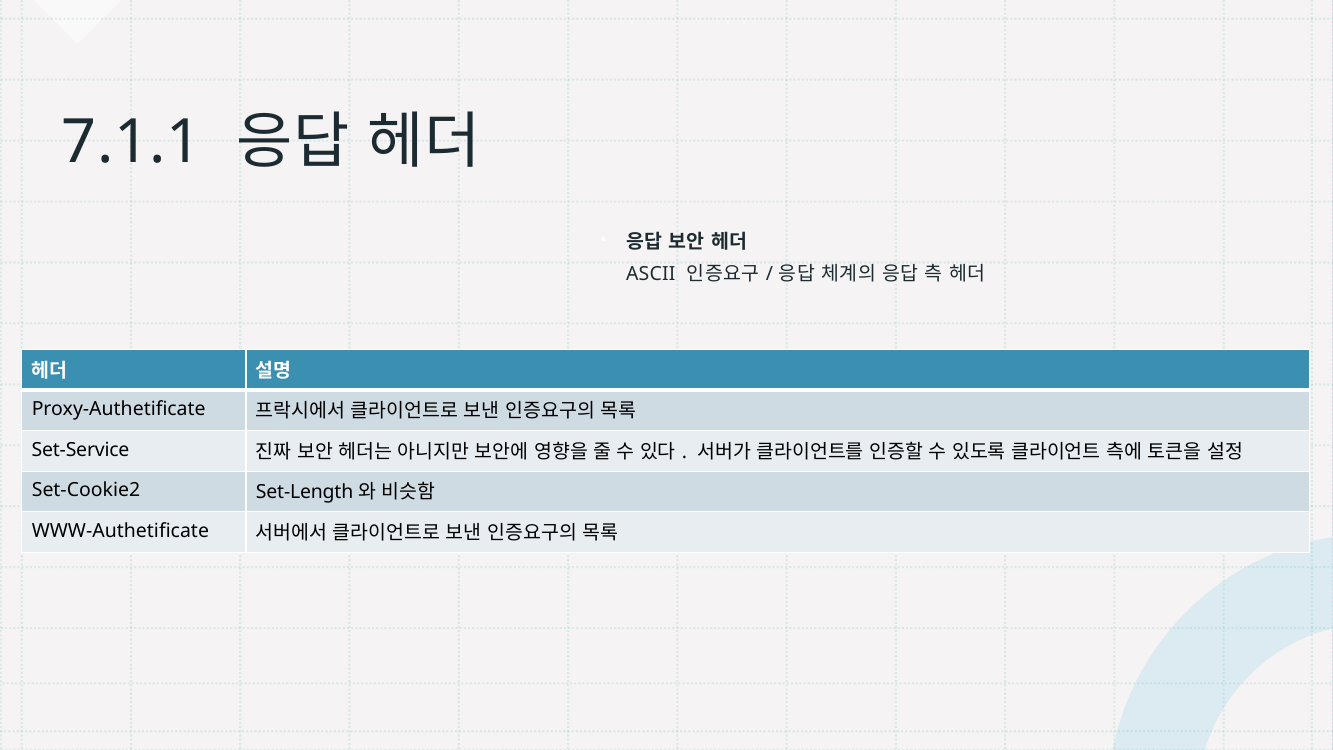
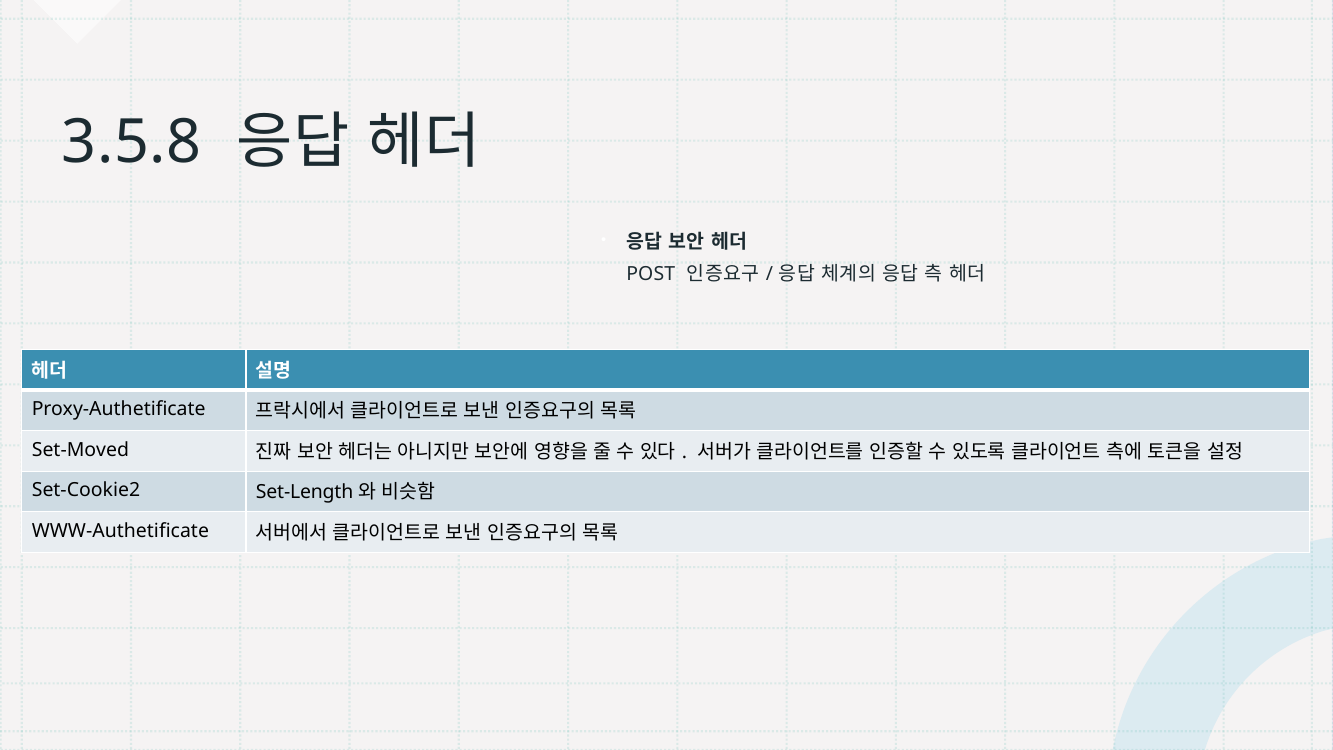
7.1.1: 7.1.1 -> 3.5.8 (132, 143)
ASCII: ASCII -> POST (651, 274)
Set-Service: Set-Service -> Set-Moved (80, 450)
